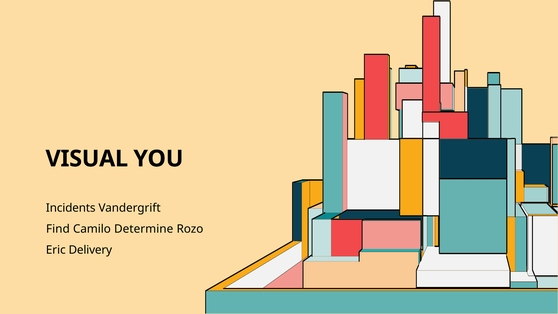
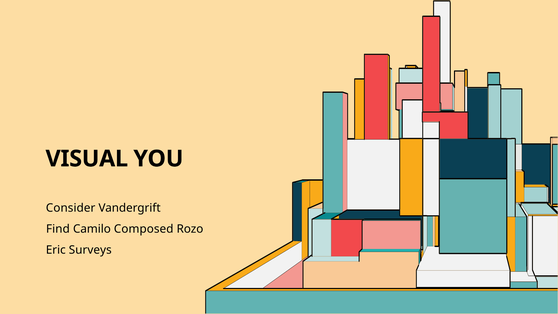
Incidents: Incidents -> Consider (71, 208)
Determine: Determine -> Composed (144, 229)
Delivery: Delivery -> Surveys (90, 250)
